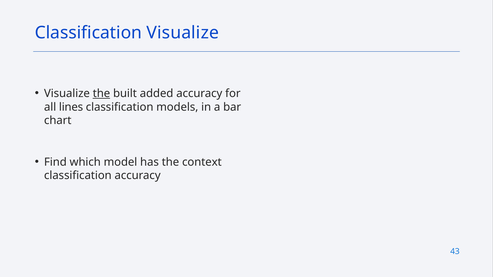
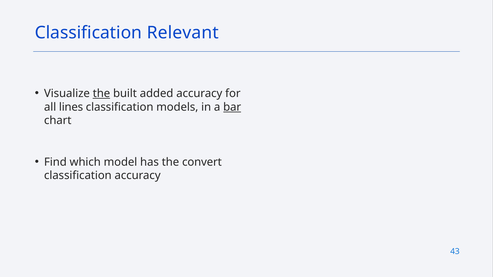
Classification Visualize: Visualize -> Relevant (183, 33)
bar underline: none -> present (232, 107)
context: context -> convert (202, 162)
